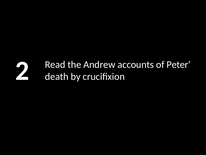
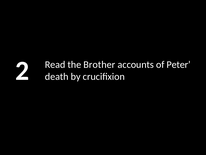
Andrew: Andrew -> Brother (99, 64)
